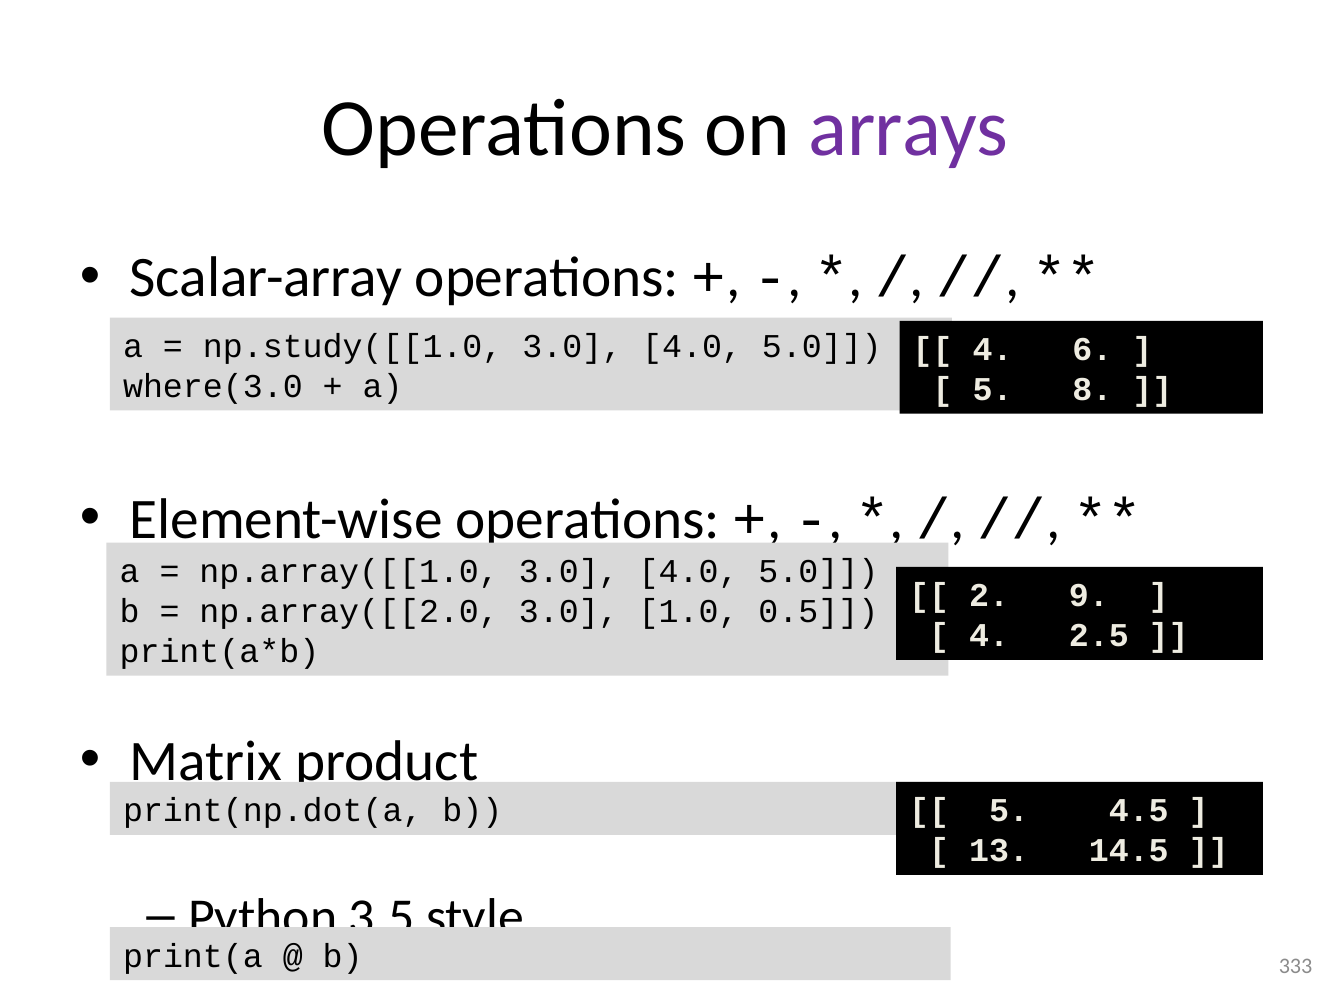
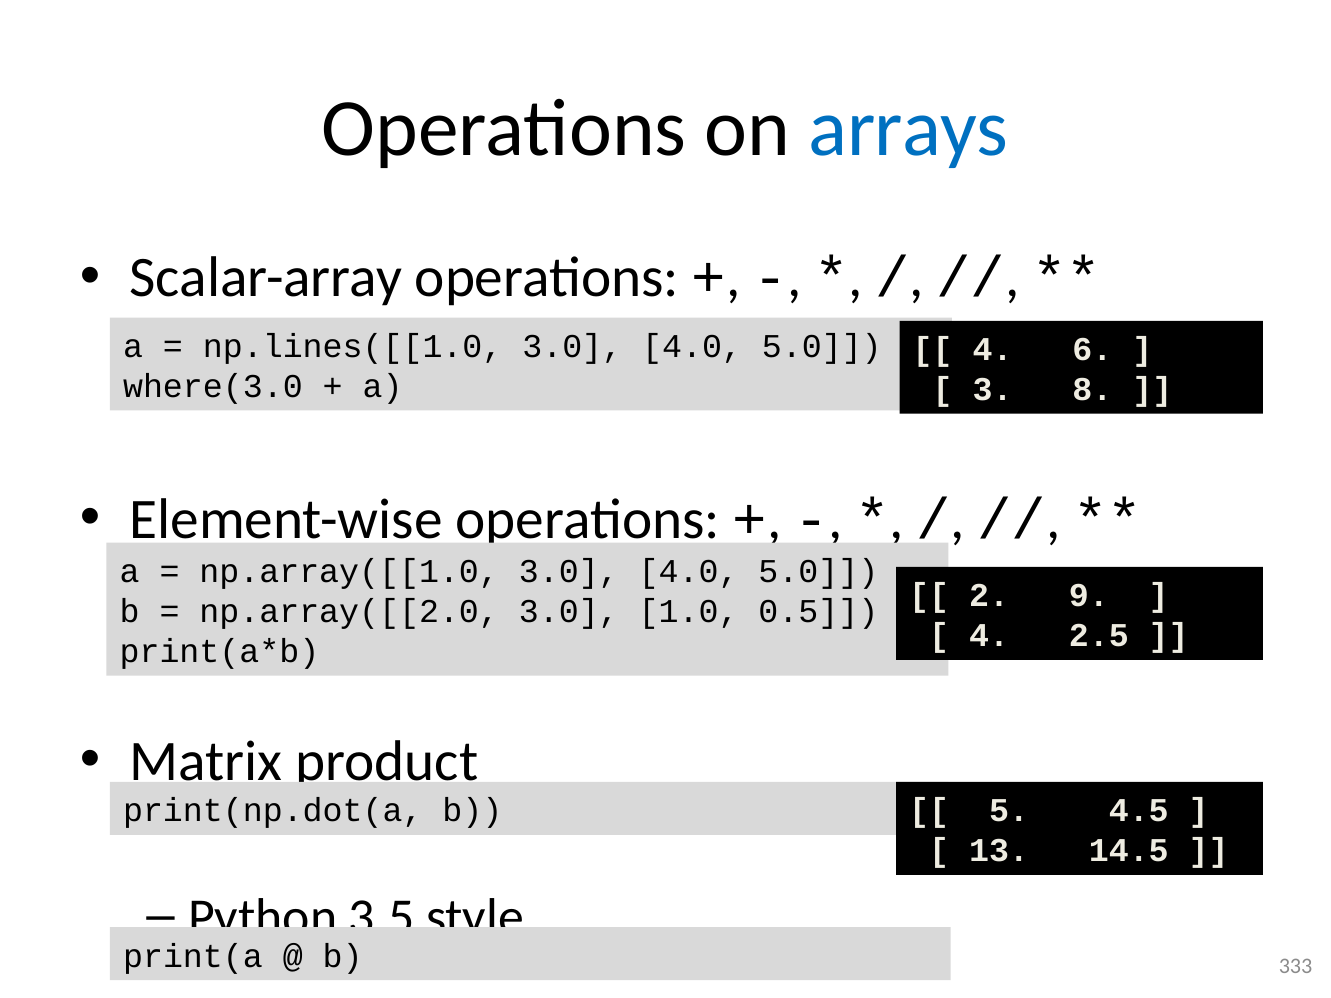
arrays colour: purple -> blue (909, 129)
np.study([[1.0: np.study([[1.0 -> np.lines([[1.0 (353, 347)
5: 5 -> 3 (993, 390)
